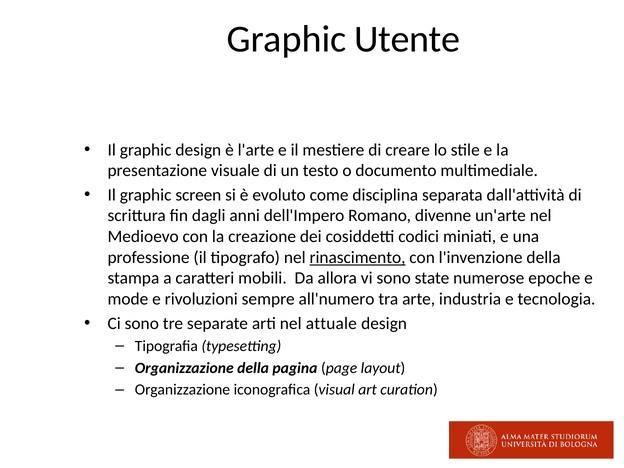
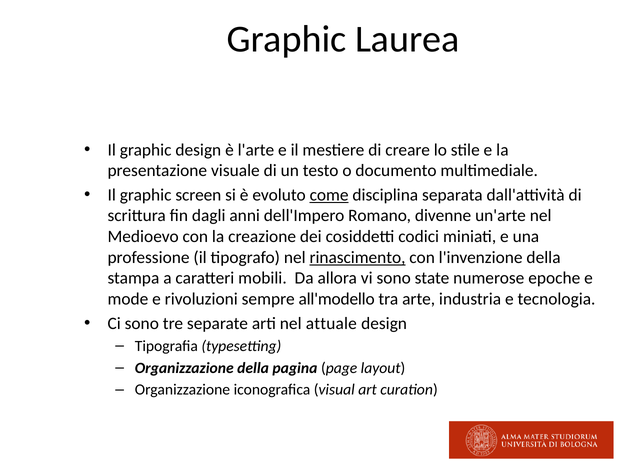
Utente: Utente -> Laurea (407, 39)
come underline: none -> present (329, 195)
all'numero: all'numero -> all'modello (337, 299)
